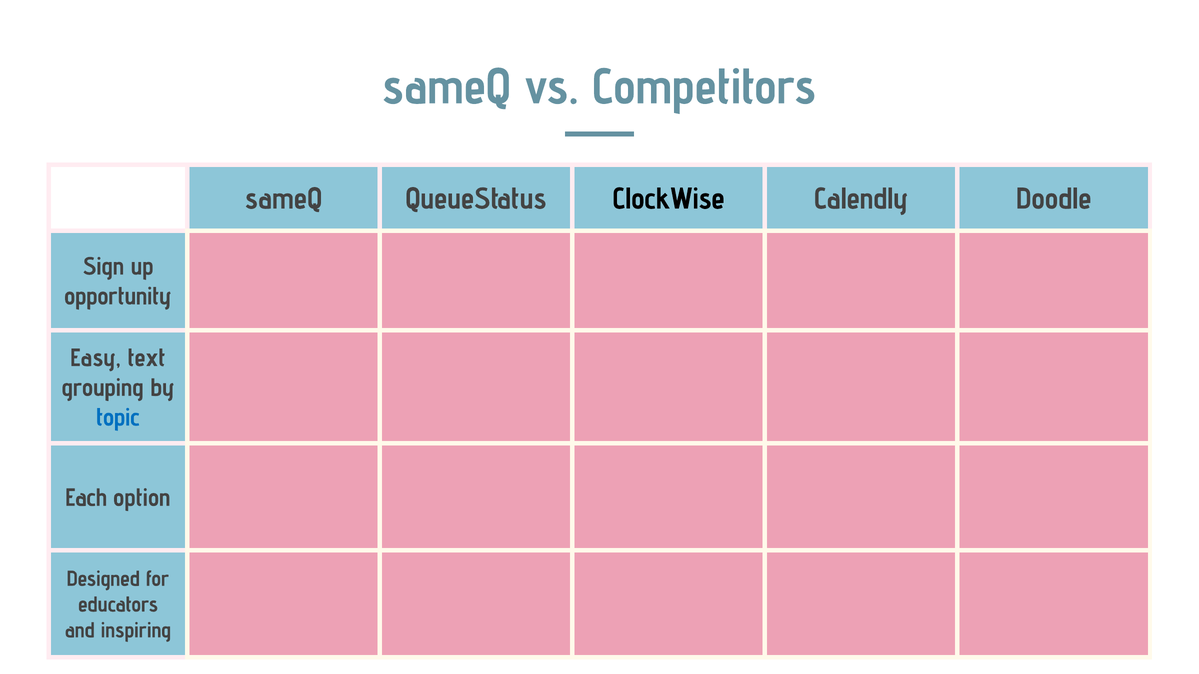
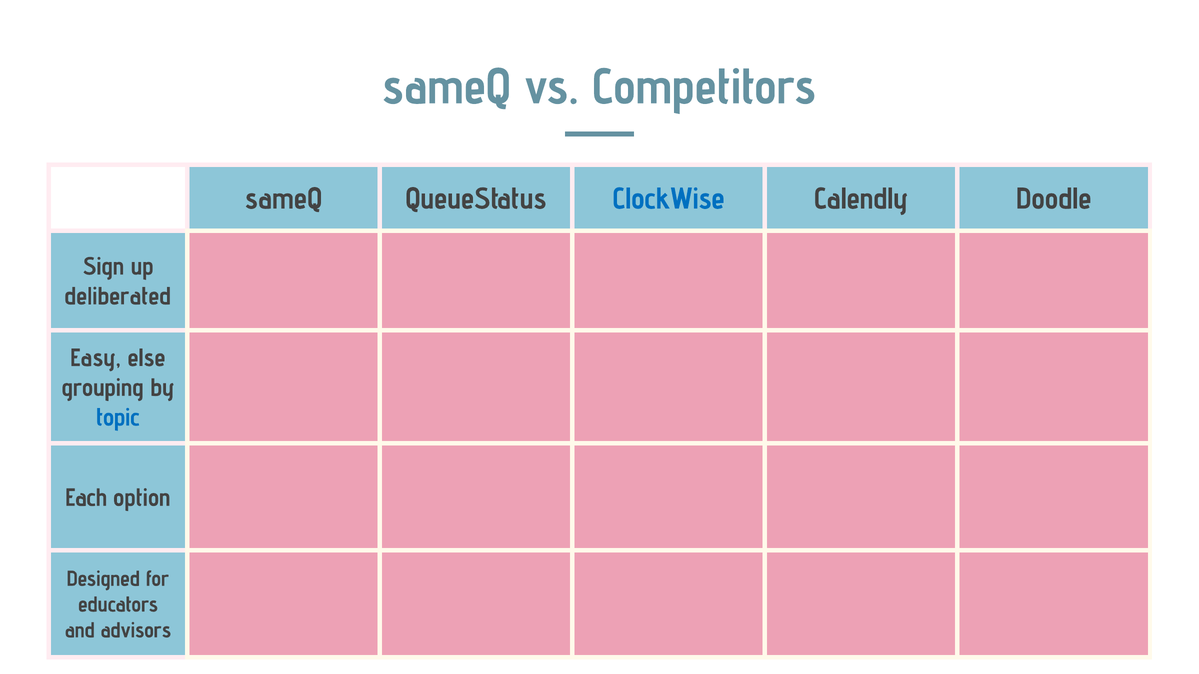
ClockWise colour: black -> blue (668, 199)
opportunity: opportunity -> deliberated (118, 296)
text: text -> else (146, 358)
inspiring: inspiring -> advisors (136, 631)
